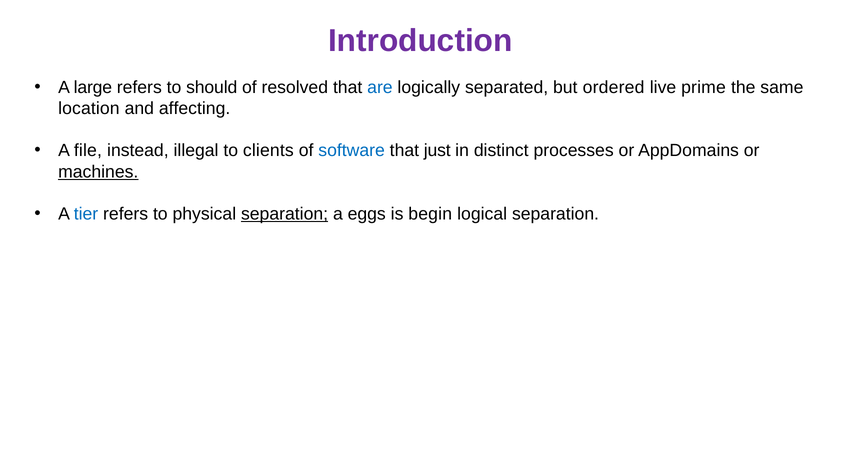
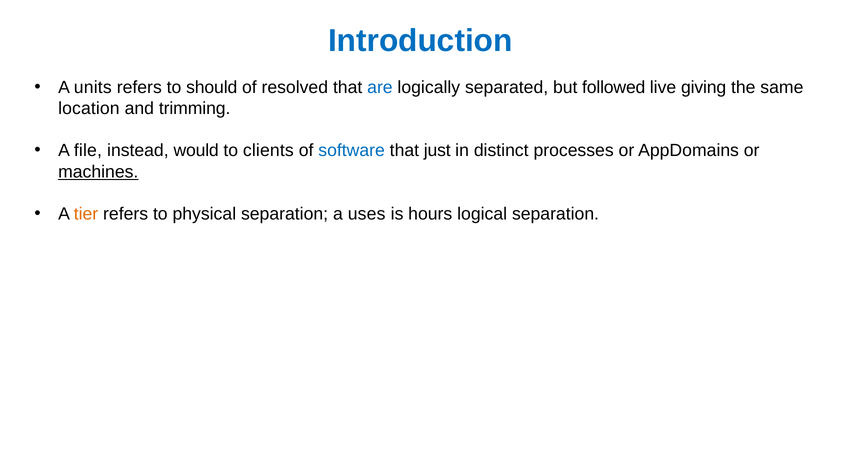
Introduction colour: purple -> blue (420, 41)
large: large -> units (93, 87)
ordered: ordered -> followed (614, 87)
prime: prime -> giving (704, 87)
affecting: affecting -> trimming (195, 108)
illegal: illegal -> would (196, 151)
tier colour: blue -> orange (86, 214)
separation underline: present -> none (285, 214)
eggs: eggs -> uses (367, 214)
begin: begin -> hours (430, 214)
